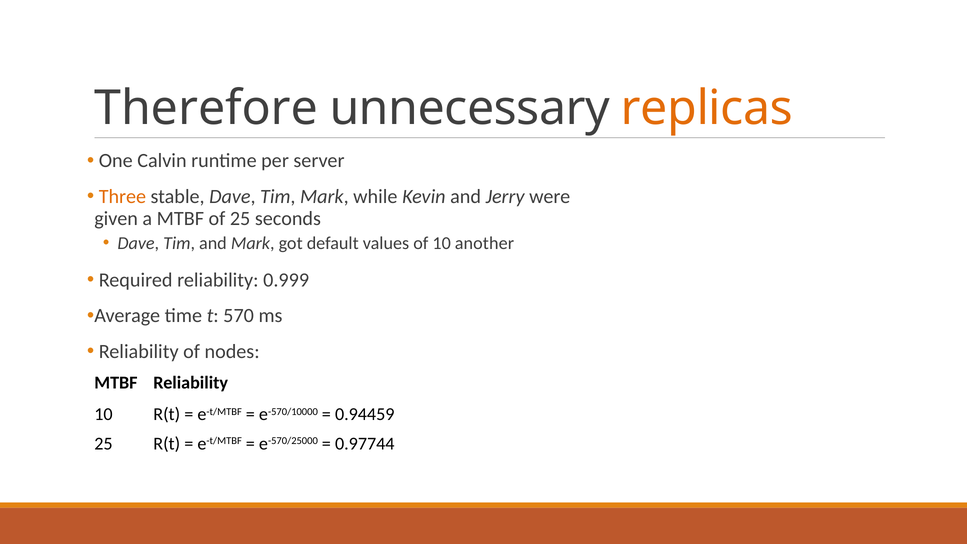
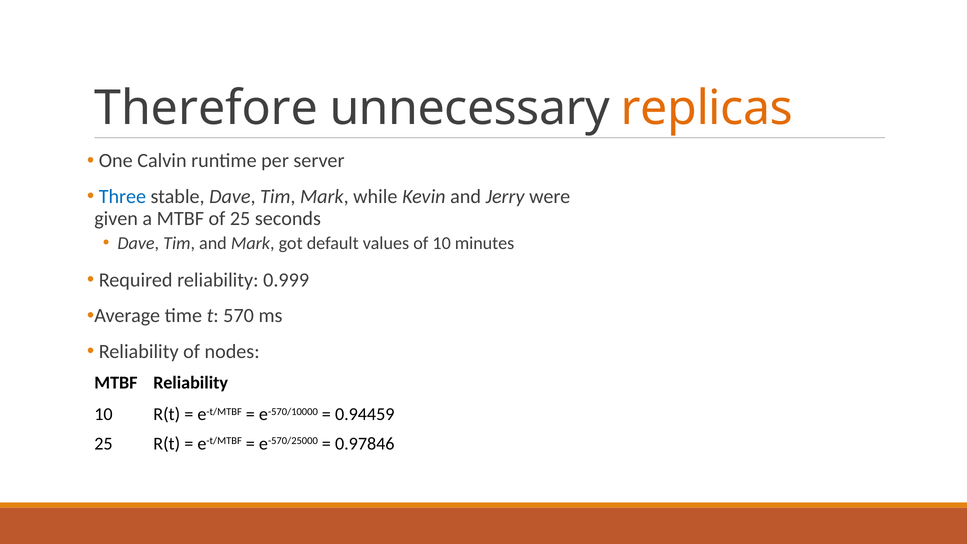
Three colour: orange -> blue (122, 197)
another: another -> minutes (485, 243)
0.97744: 0.97744 -> 0.97846 (365, 444)
